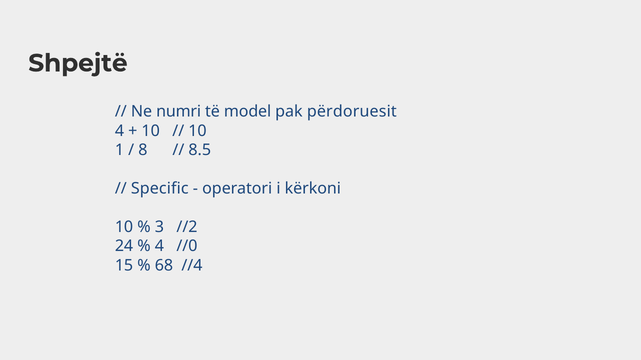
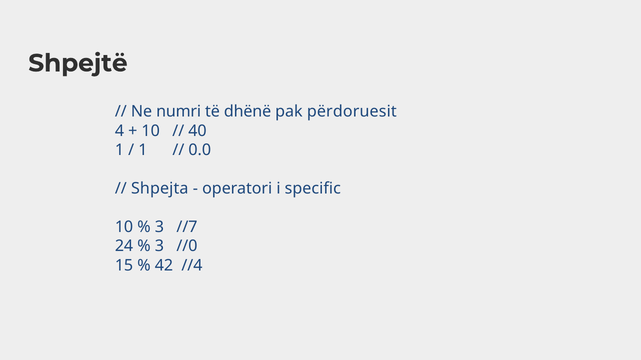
model: model -> dhënë (248, 112)
10: 10 -> 40 (197, 131)
8: 8 -> 1 (143, 150)
8.5: 8.5 -> 0.0 (200, 150)
Specific: Specific -> Shpejta (160, 189)
kërkoni: kërkoni -> specific (313, 189)
//2: //2 -> //7 (187, 227)
4: 4 -> 3 (159, 246)
68: 68 -> 42 (164, 266)
